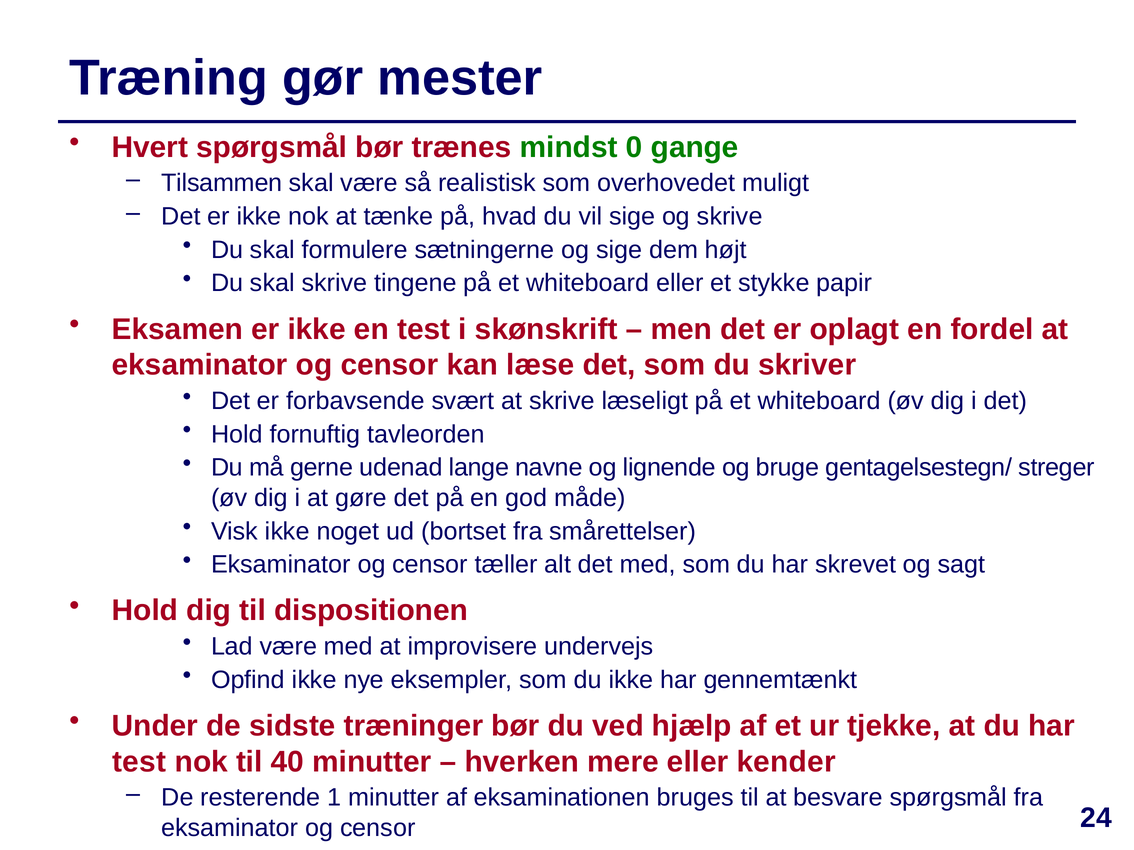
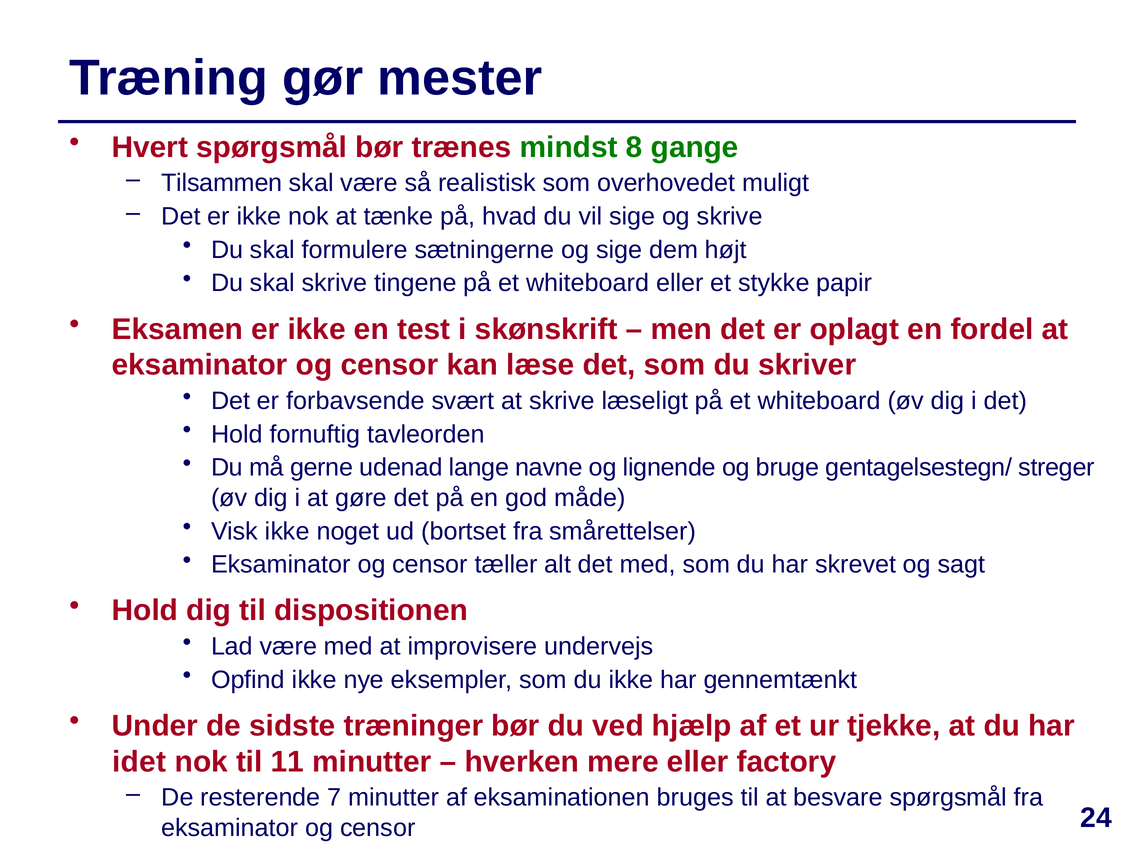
0: 0 -> 8 (634, 147)
test: test -> idet (139, 762)
40: 40 -> 11 (287, 762)
kender: kender -> factory (786, 762)
1: 1 -> 7 (334, 798)
